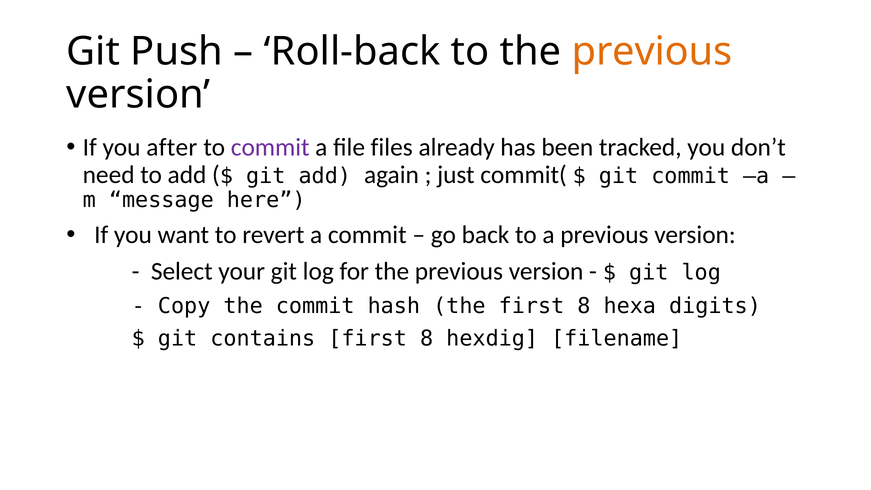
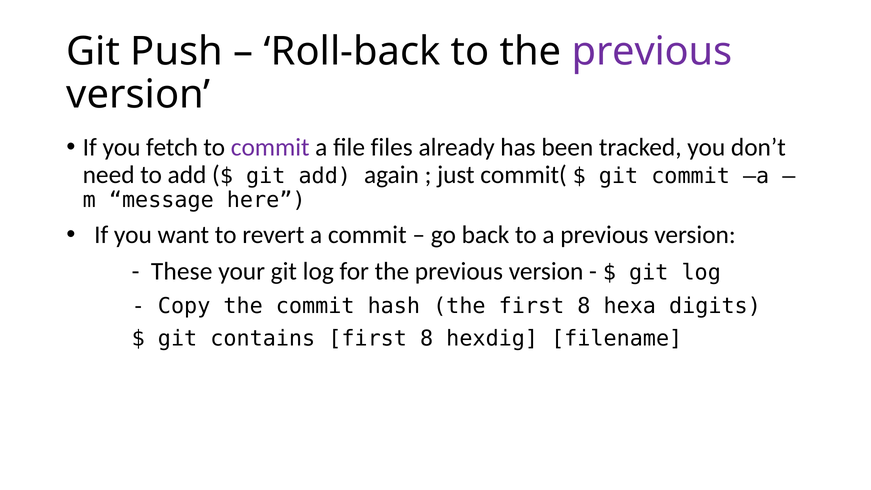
previous colour: orange -> purple (652, 52)
after: after -> fetch (172, 147)
Select: Select -> These (182, 271)
